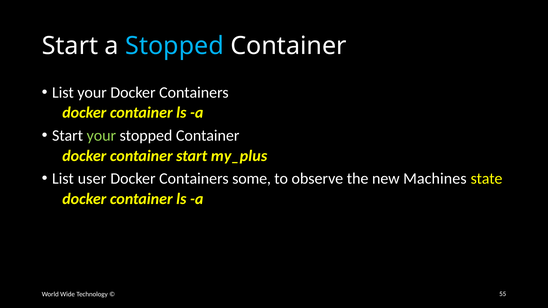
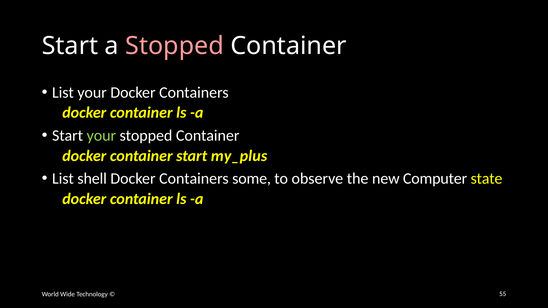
Stopped colour: light blue -> pink (175, 46)
user: user -> shell (92, 179)
Machines: Machines -> Computer (435, 179)
